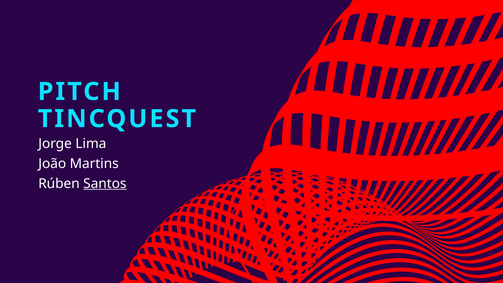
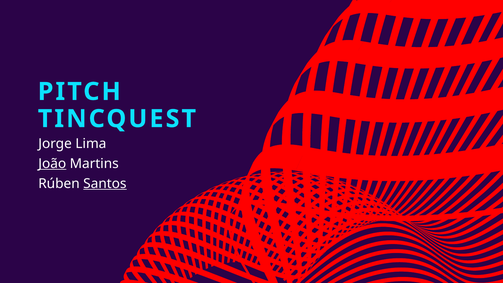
João underline: none -> present (52, 164)
